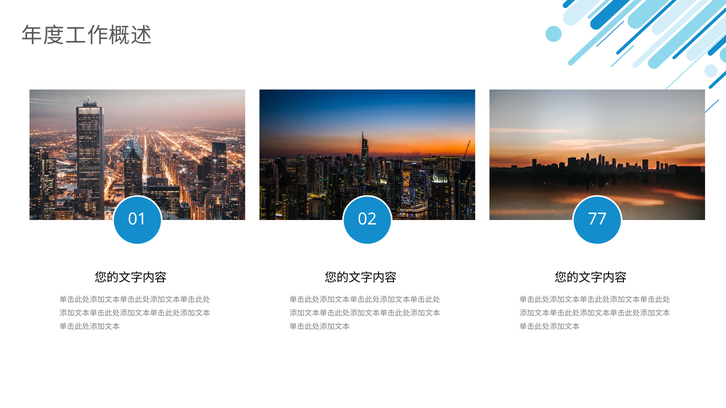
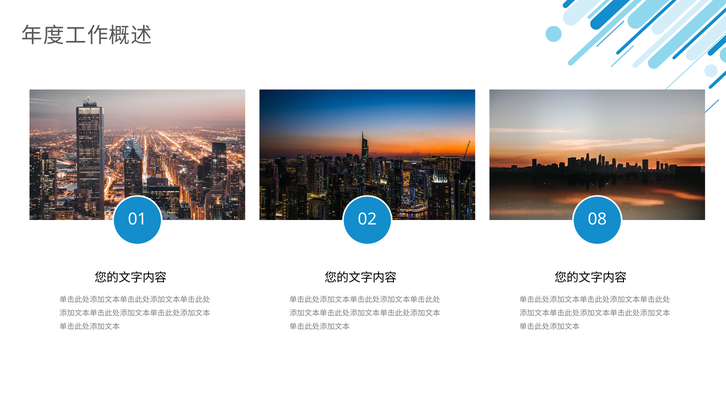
77: 77 -> 08 (597, 220)
